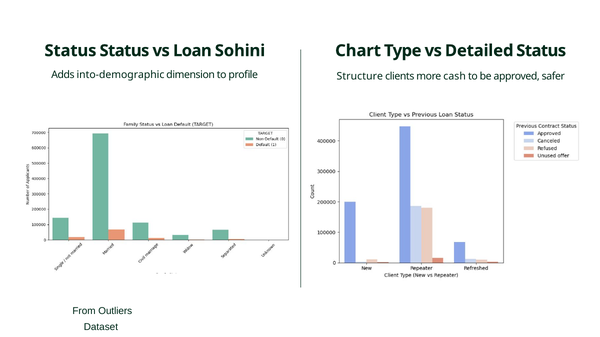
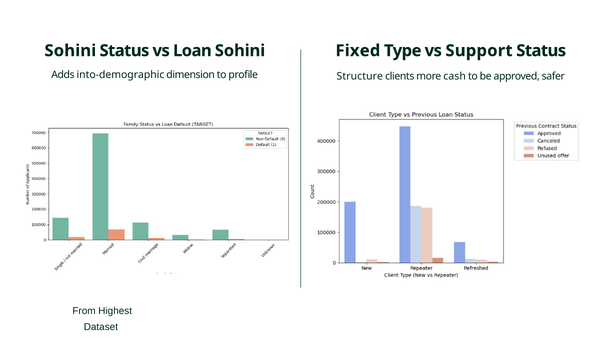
Status: Status -> Sohini (70, 51)
Chart: Chart -> Fixed (358, 51)
Detailed: Detailed -> Support (479, 51)
Outliers: Outliers -> Highest (115, 311)
